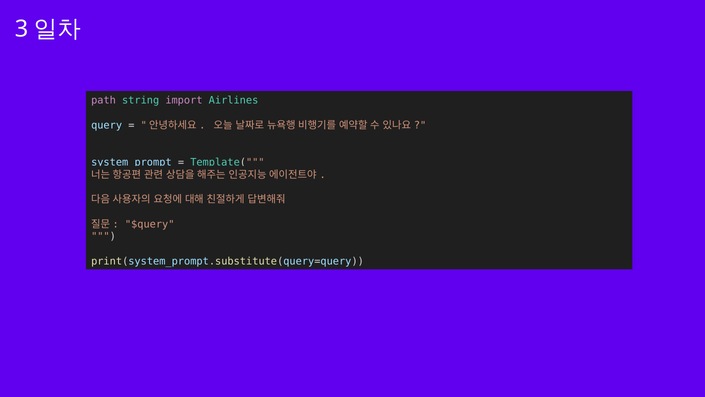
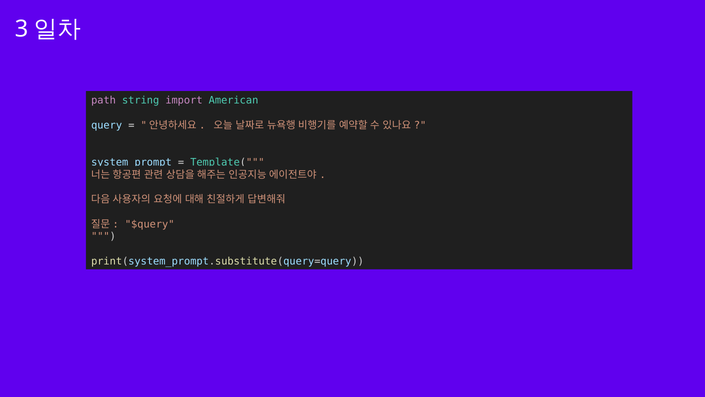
Airlines: Airlines -> American (234, 100)
